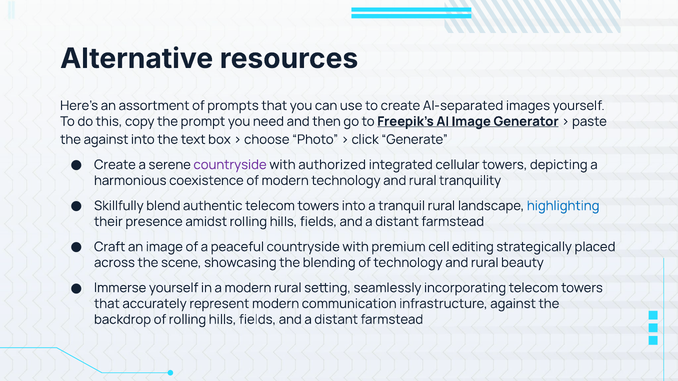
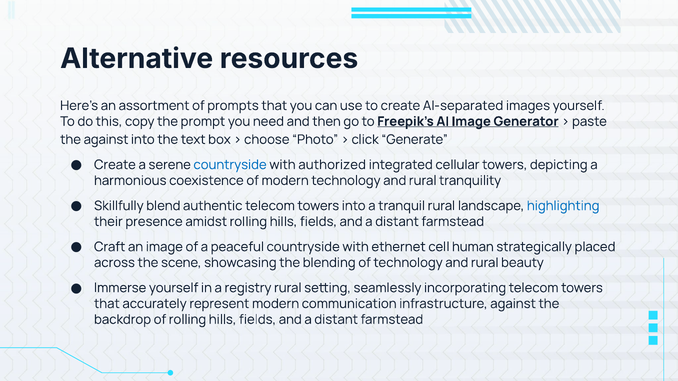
countryside colour: purple -> blue (230, 165)
premium: premium -> ethernet (399, 247)
editing: editing -> human (473, 247)
a modern: modern -> registry (248, 288)
